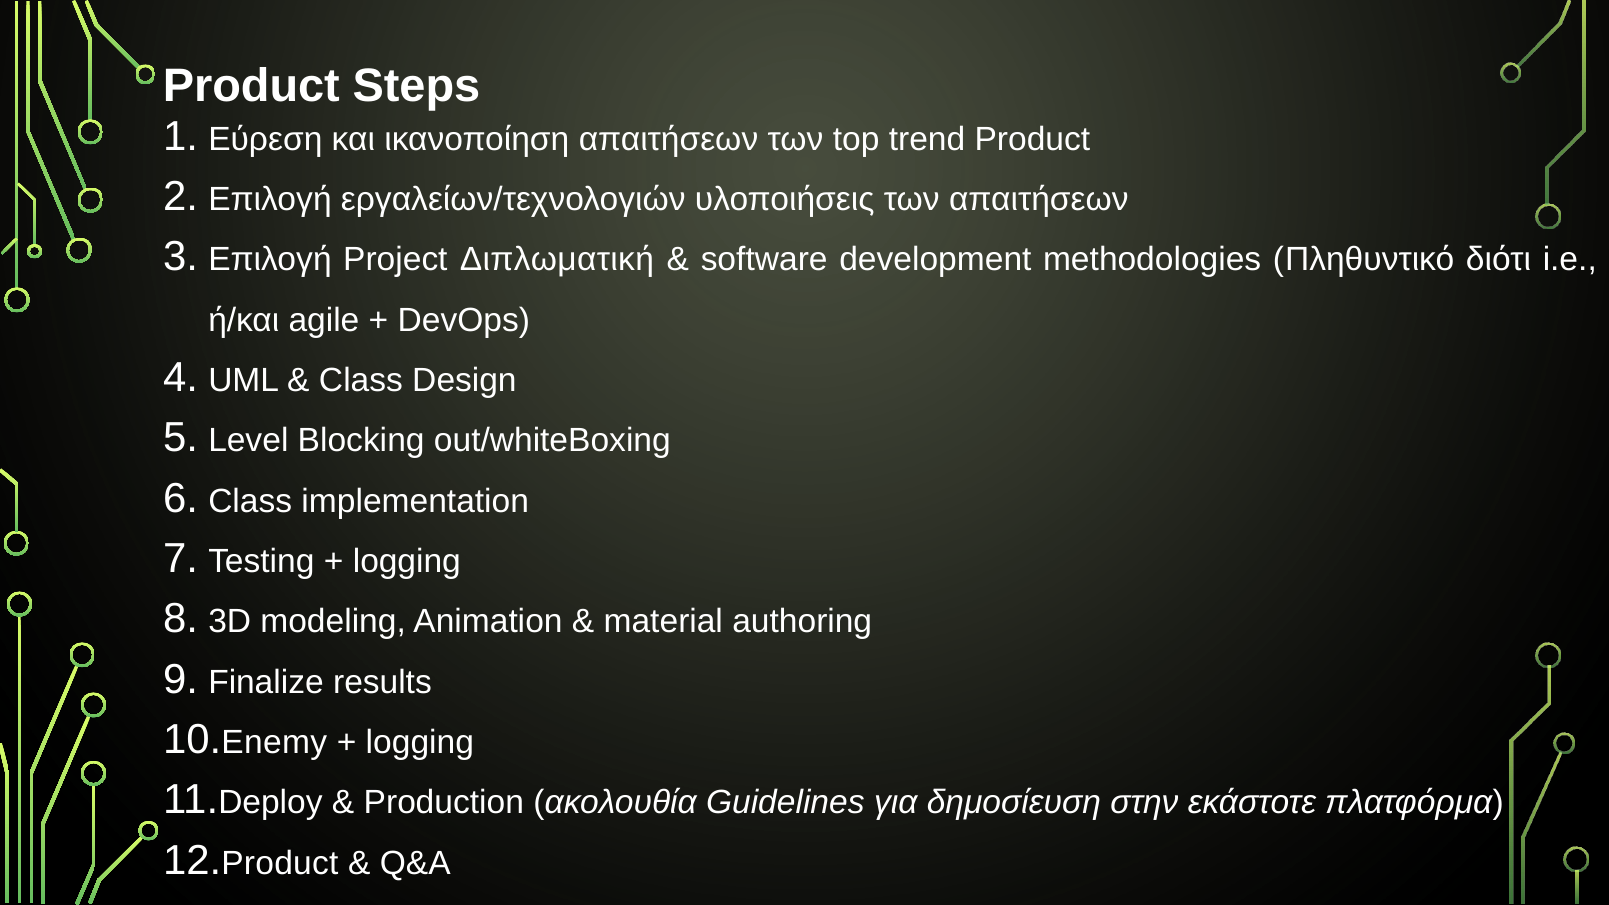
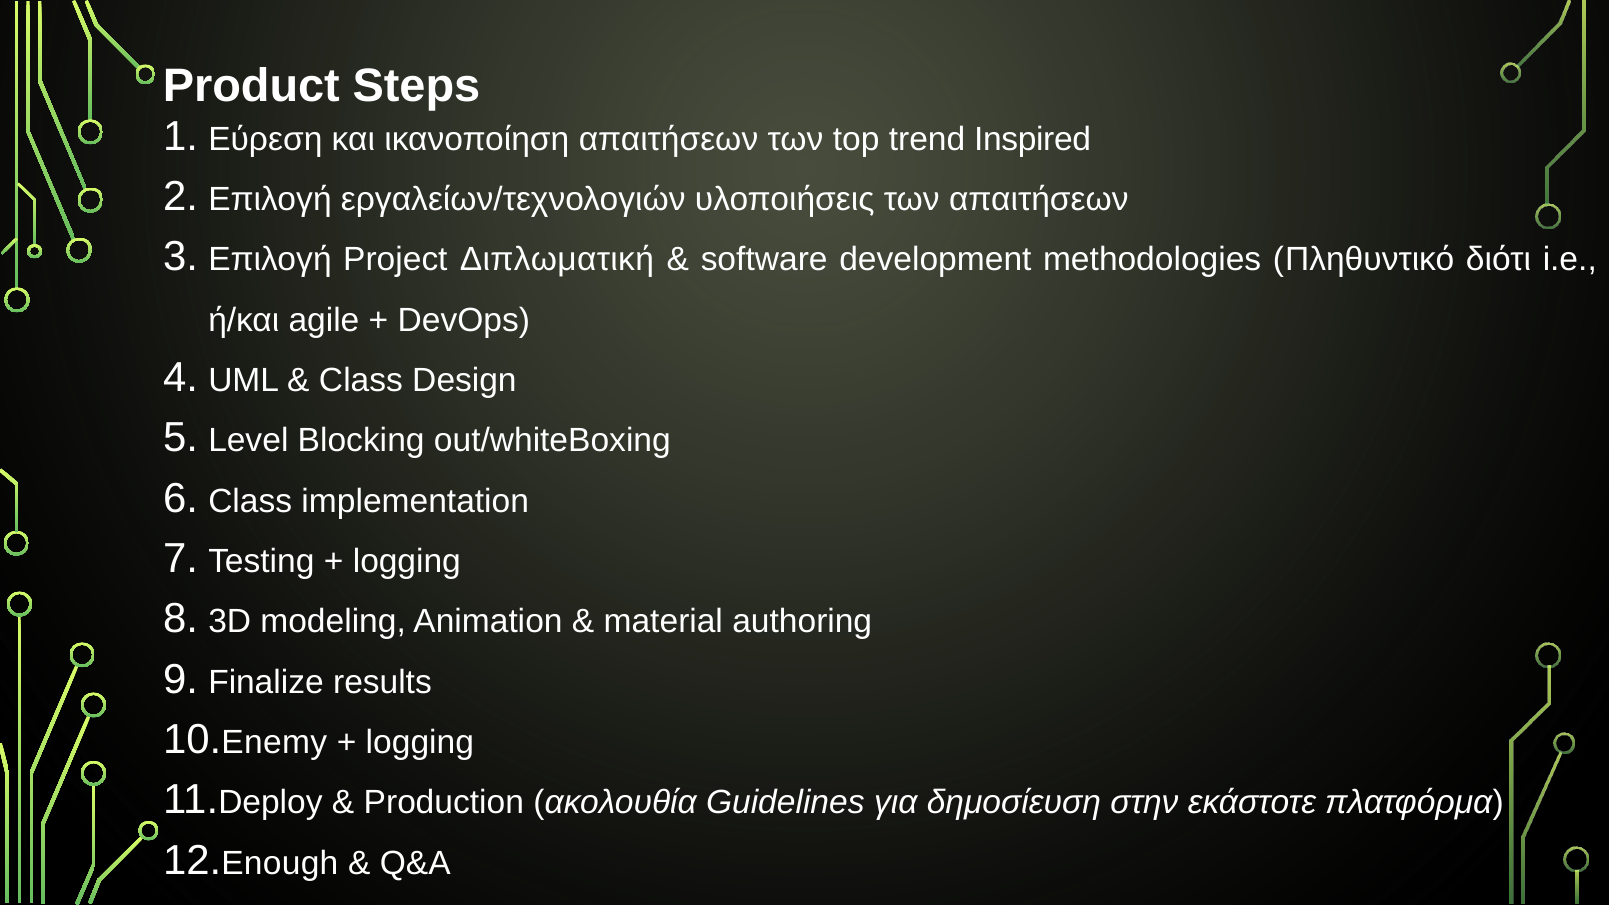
trend Product: Product -> Inspired (1033, 139)
Product: Product -> Enough (280, 863)
